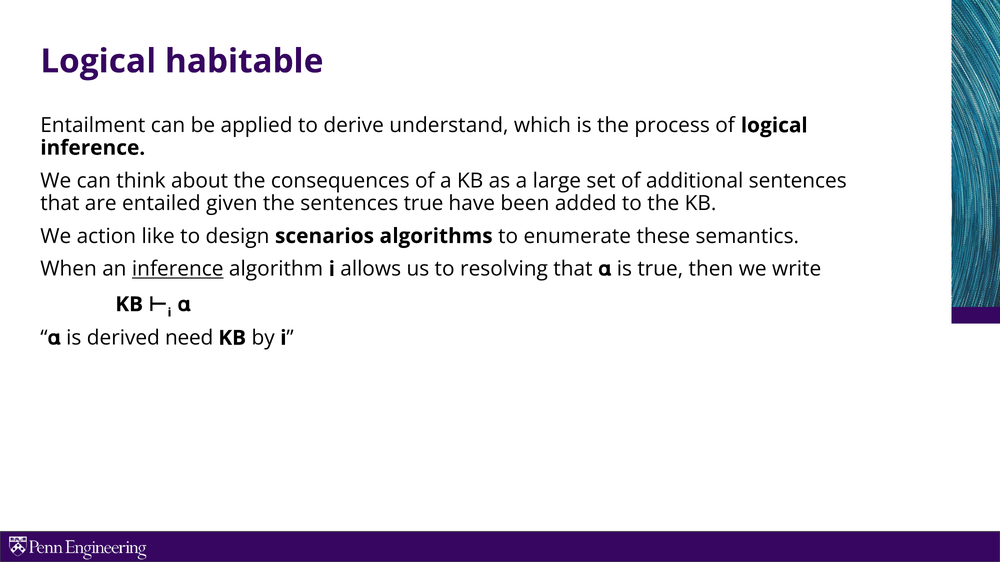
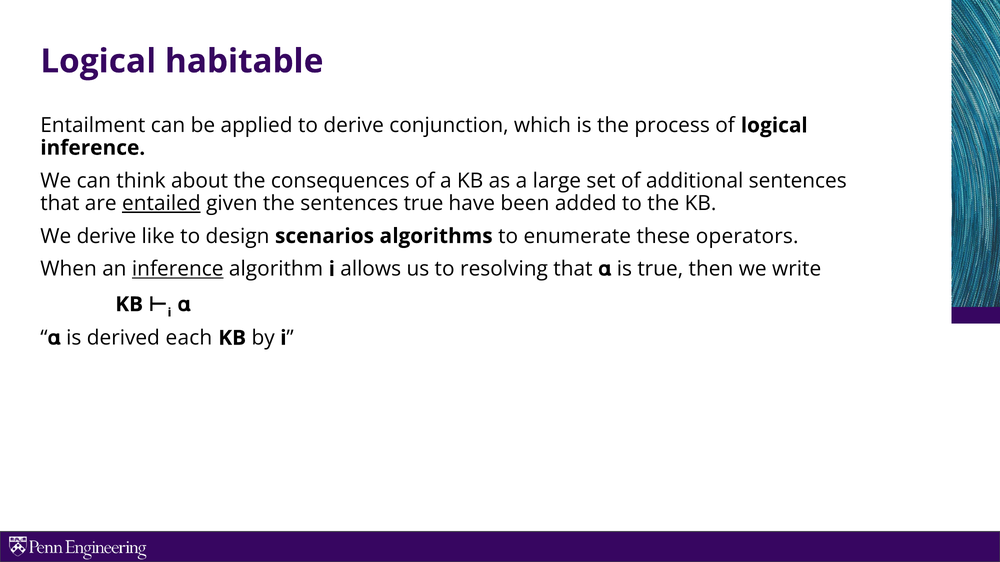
understand: understand -> conjunction (449, 125)
entailed underline: none -> present (161, 203)
We action: action -> derive (106, 236)
semantics: semantics -> operators (747, 236)
need: need -> each (189, 338)
